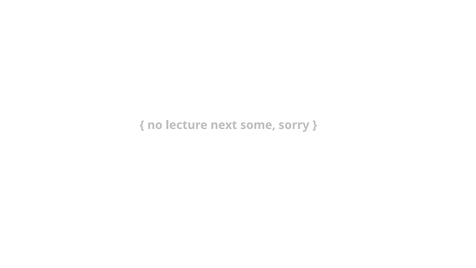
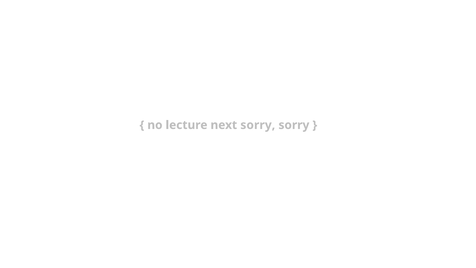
next some: some -> sorry (258, 125)
